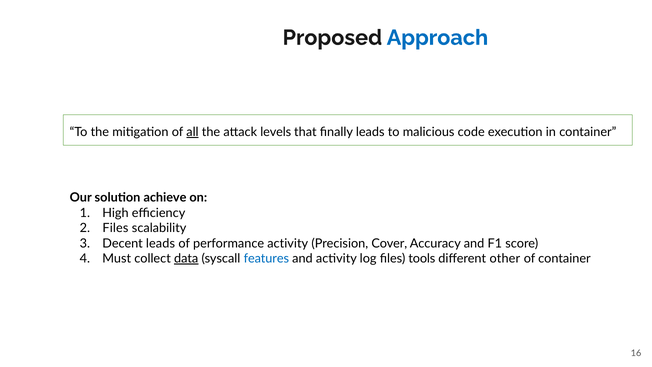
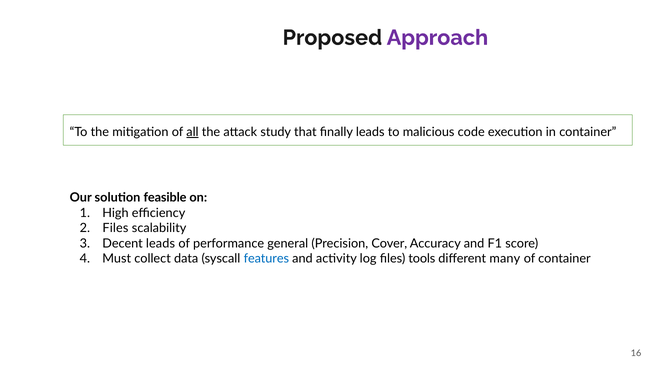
Approach colour: blue -> purple (437, 38)
levels: levels -> study (276, 132)
achieve: achieve -> feasible (165, 198)
performance activity: activity -> general (288, 243)
data underline: present -> none (186, 258)
other: other -> many (505, 258)
